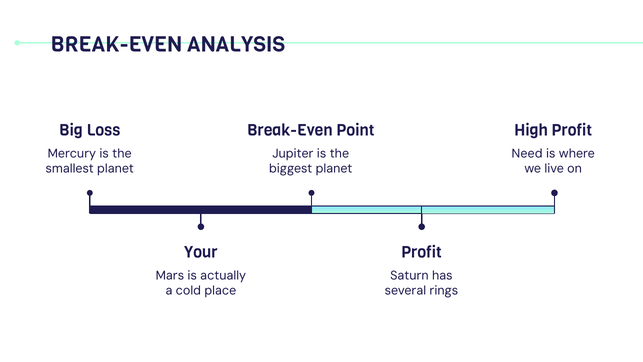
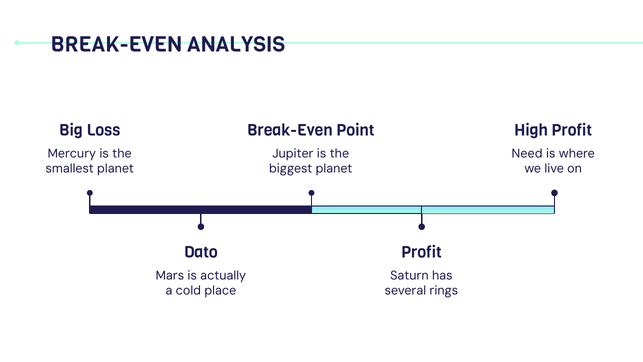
Your: Your -> Dato (201, 252)
